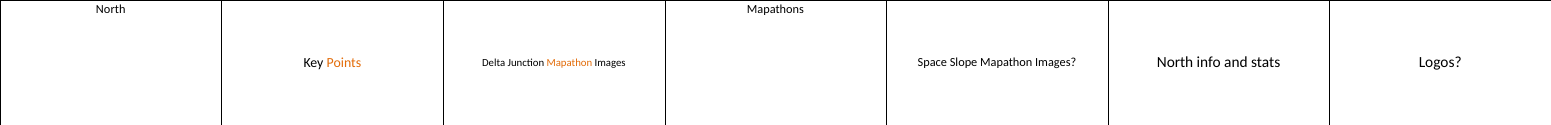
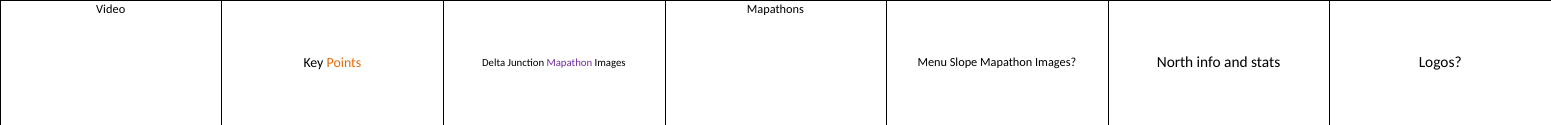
North: North -> Video (111, 9)
Mapathon colour: orange -> purple (569, 62)
Space: Space -> Menu (932, 62)
